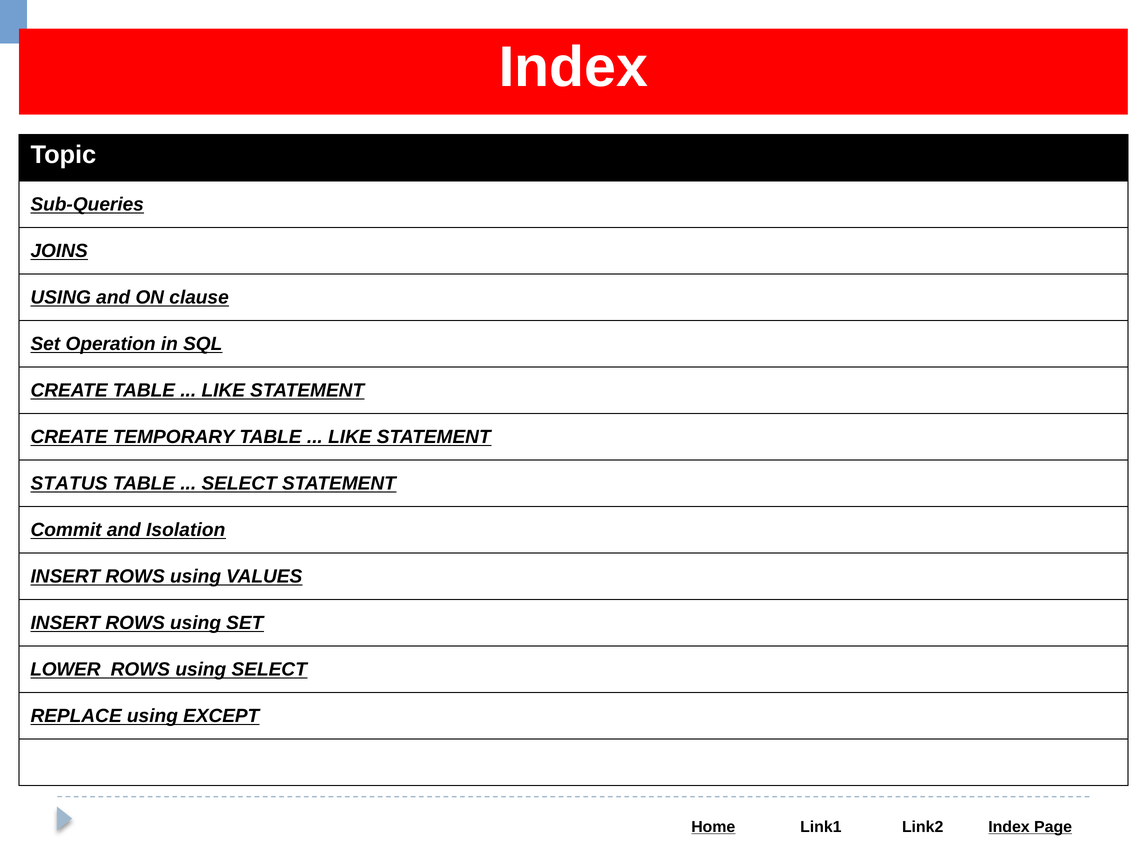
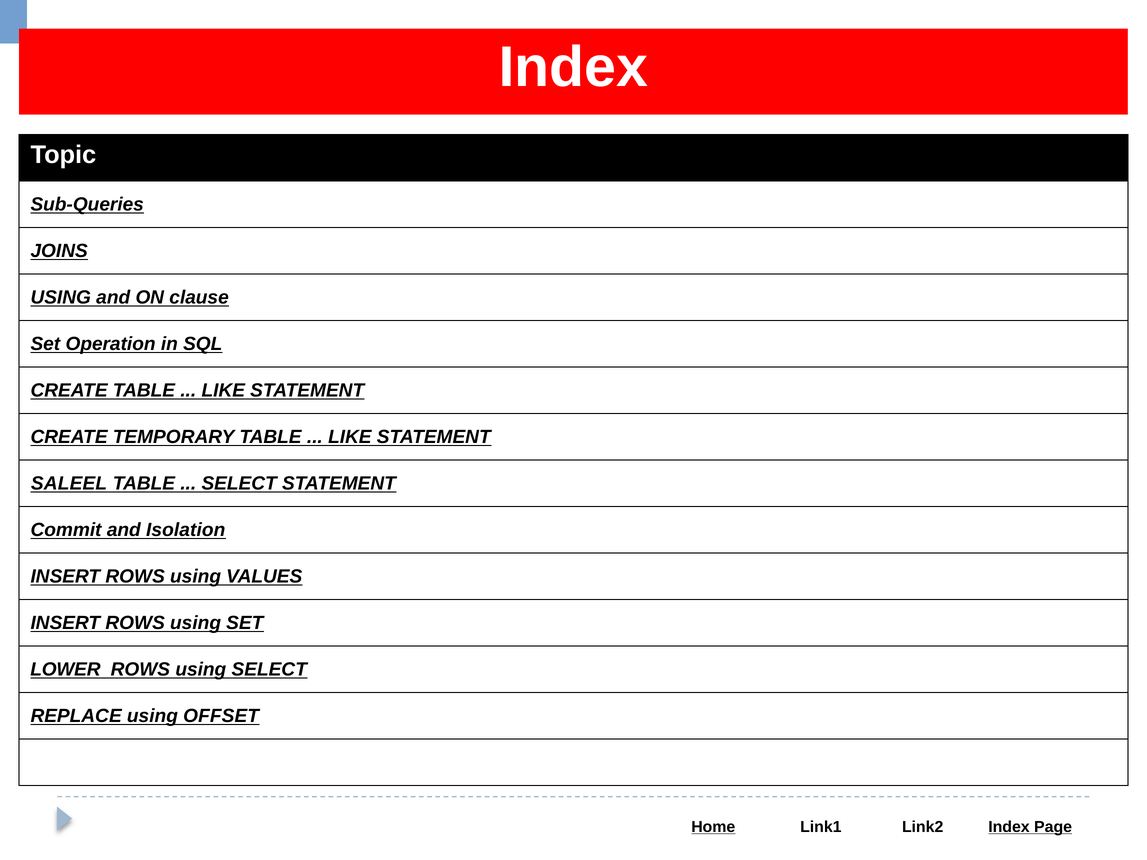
STATUS: STATUS -> SALEEL (69, 484)
EXCEPT: EXCEPT -> OFFSET (221, 716)
